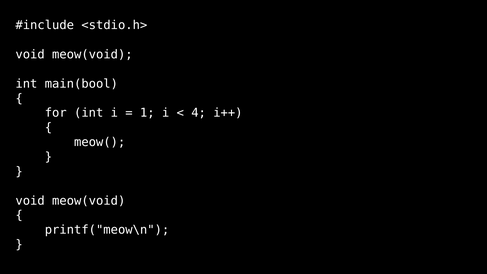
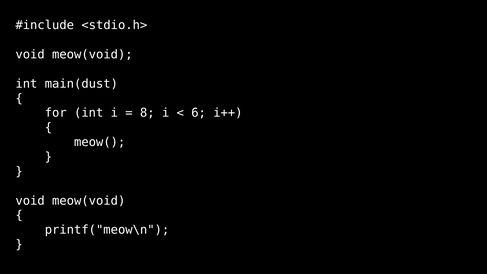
main(bool: main(bool -> main(dust (81, 84)
1: 1 -> 8 (147, 113)
4: 4 -> 6 (199, 113)
